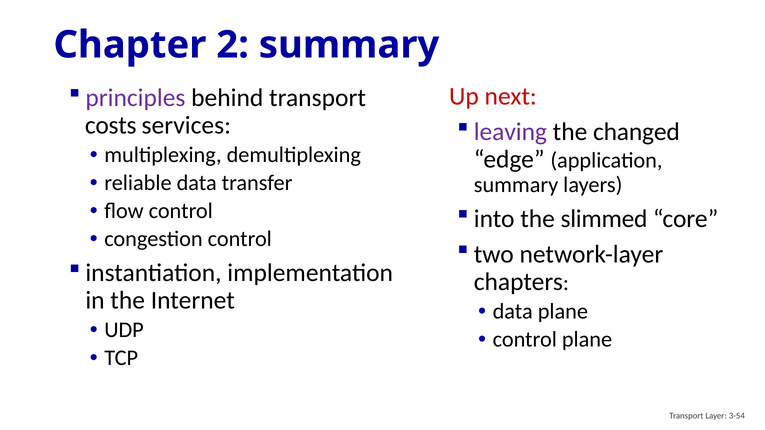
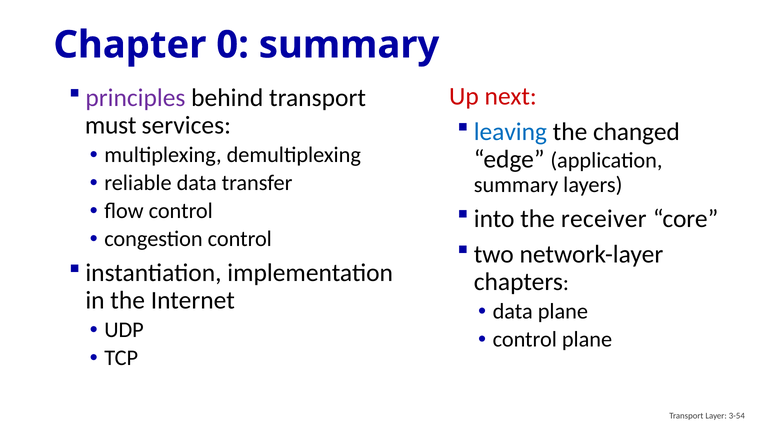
2: 2 -> 0 (233, 45)
costs: costs -> must (111, 125)
leaving colour: purple -> blue (510, 132)
slimmed: slimmed -> receiver (604, 219)
